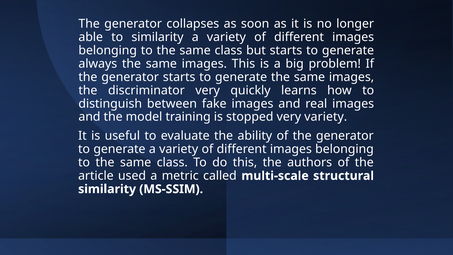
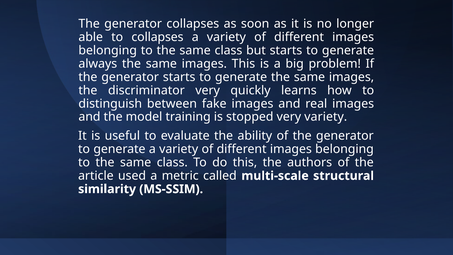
to similarity: similarity -> collapses (157, 37)
